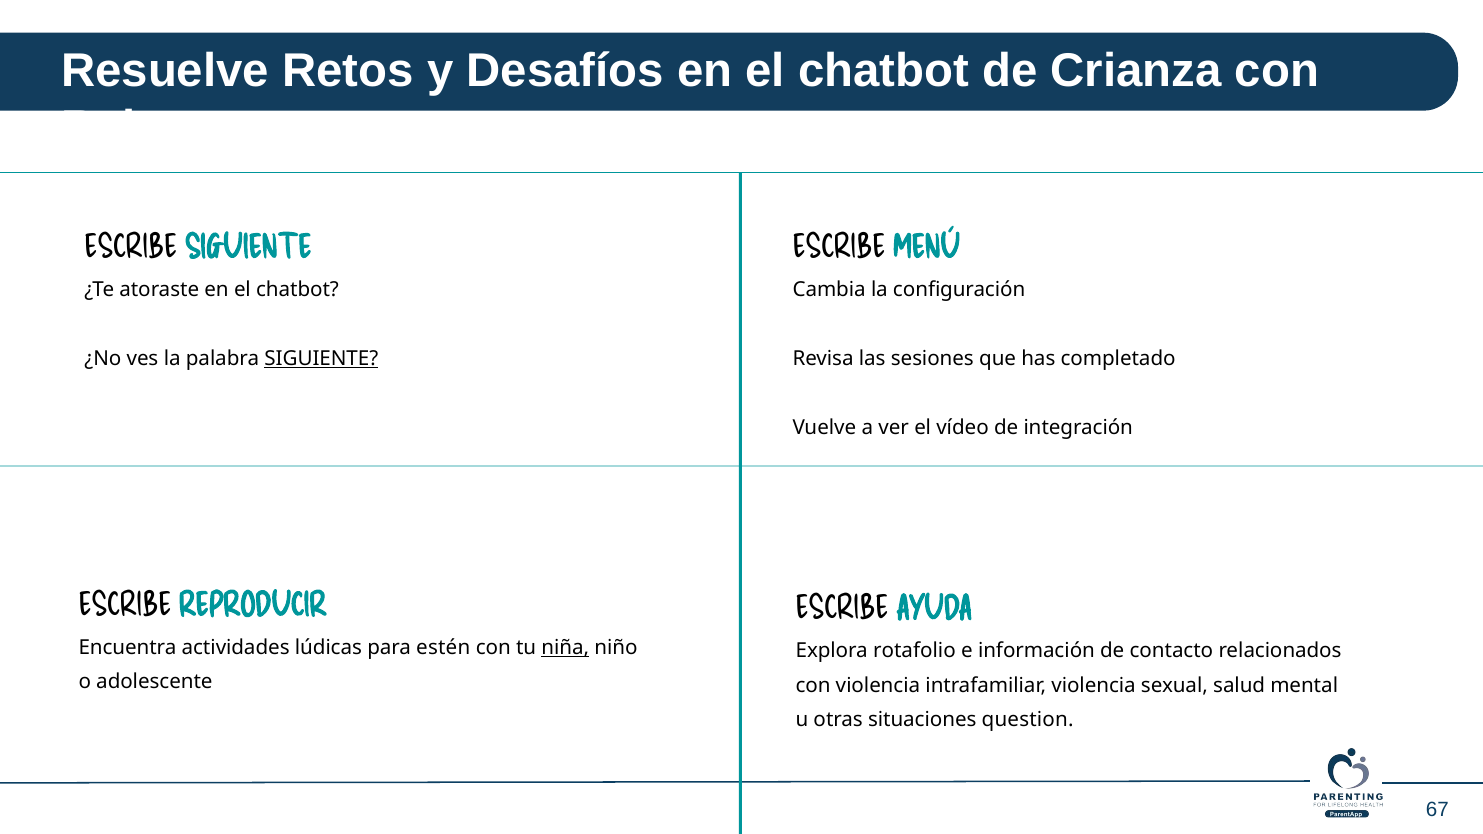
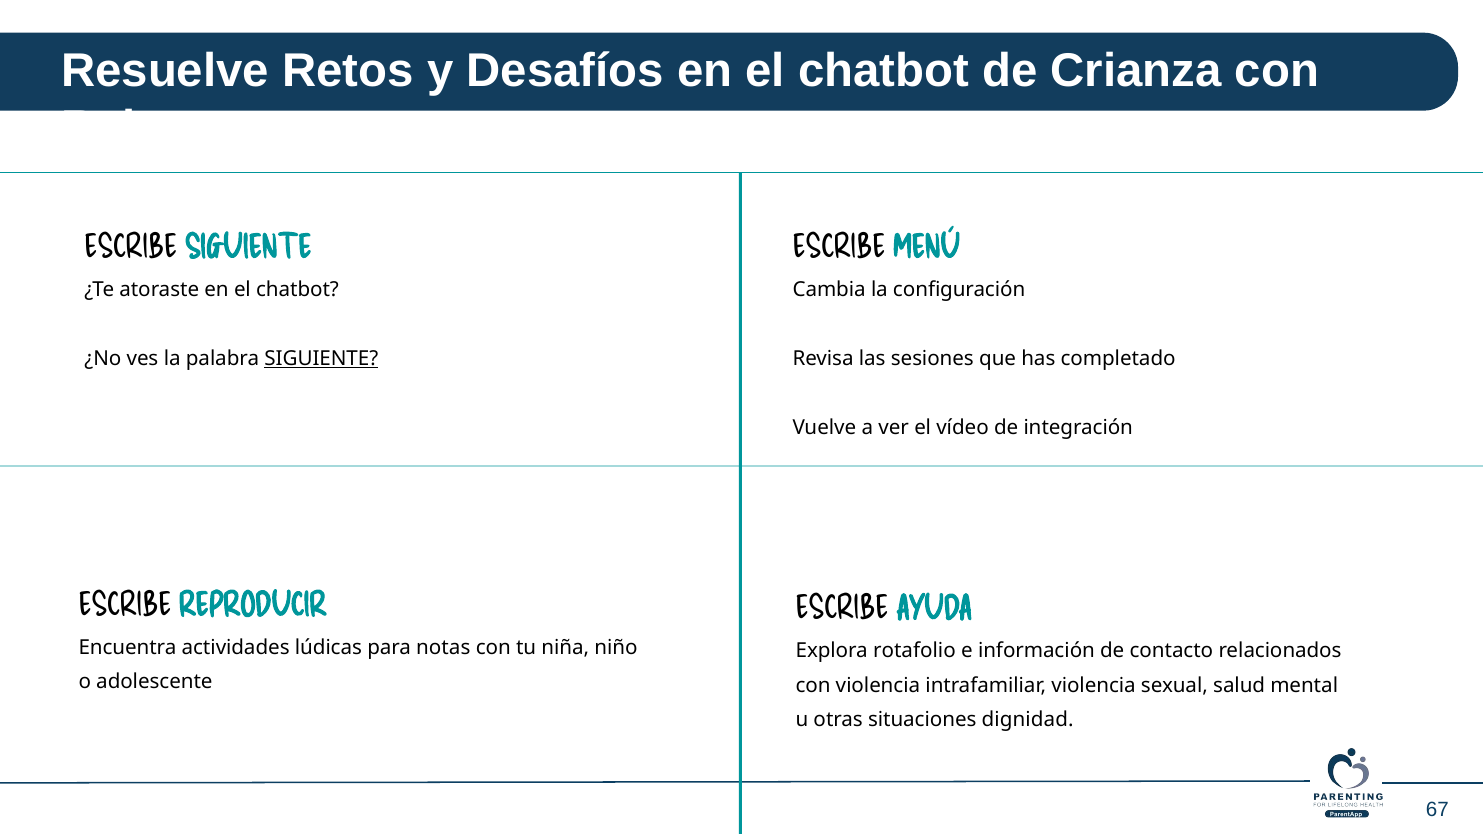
estén: estén -> notas (443, 648)
niña underline: present -> none (565, 648)
question: question -> dignidad (1028, 720)
